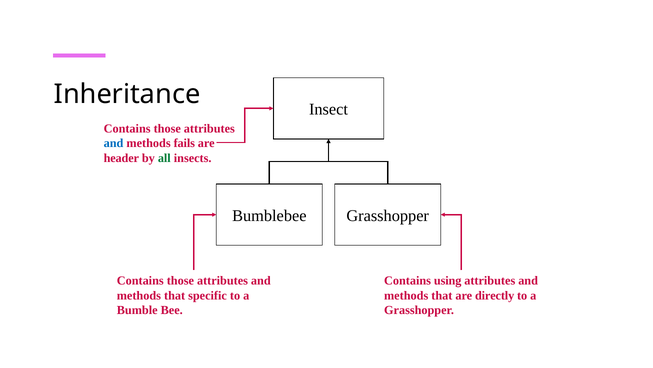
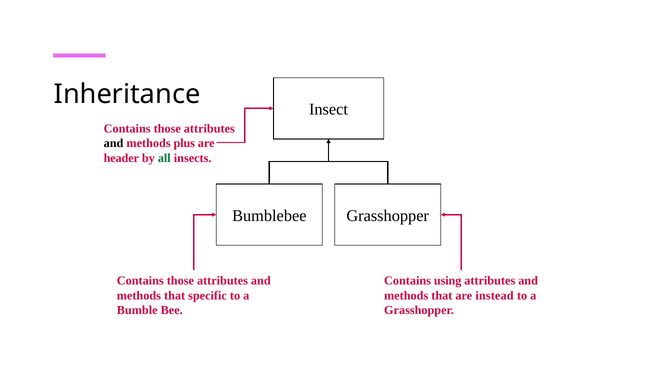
and colour: blue -> black (114, 143)
fails: fails -> plus (184, 143)
directly: directly -> instead (495, 295)
